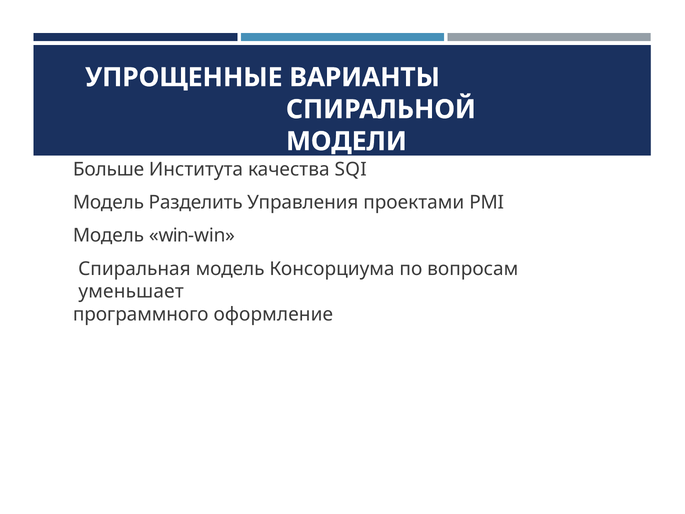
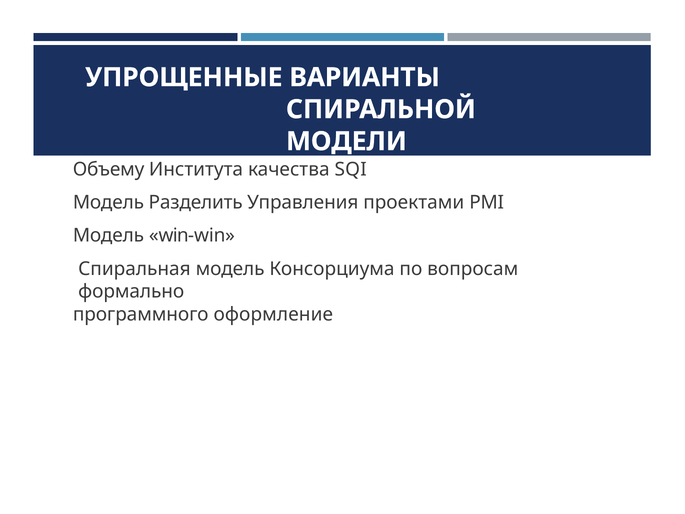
Больше: Больше -> Объему (109, 169)
уменьшает: уменьшает -> формально (131, 291)
